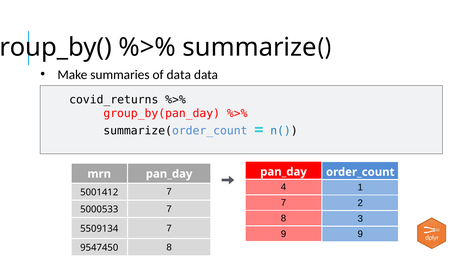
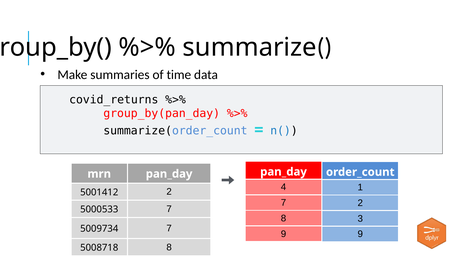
of data: data -> time (179, 75)
5001412 7: 7 -> 2 (169, 191)
5509134: 5509134 -> 5009734 (99, 228)
9547450: 9547450 -> 5008718 (99, 247)
